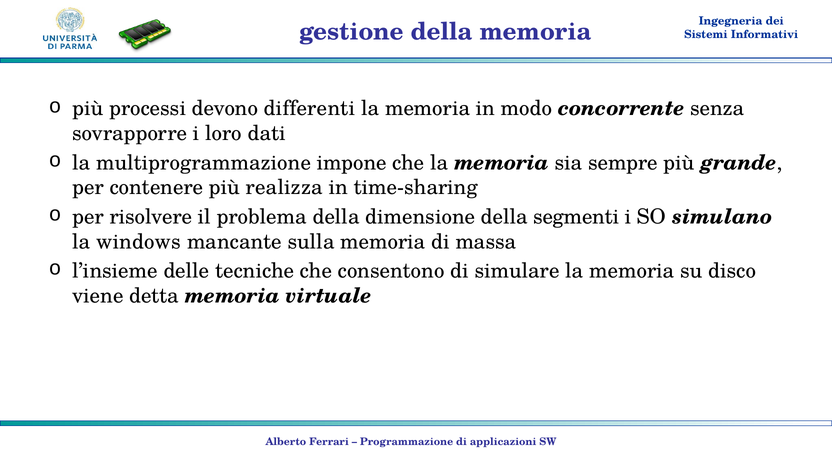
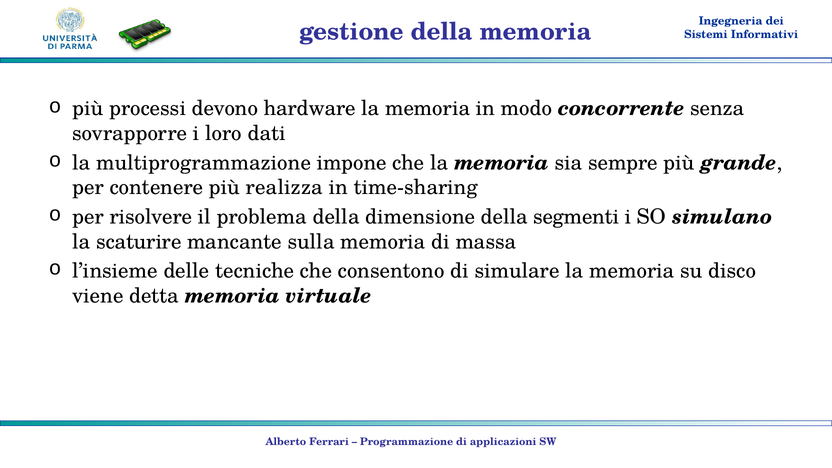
differenti: differenti -> hardware (310, 109)
windows: windows -> scaturire (139, 242)
